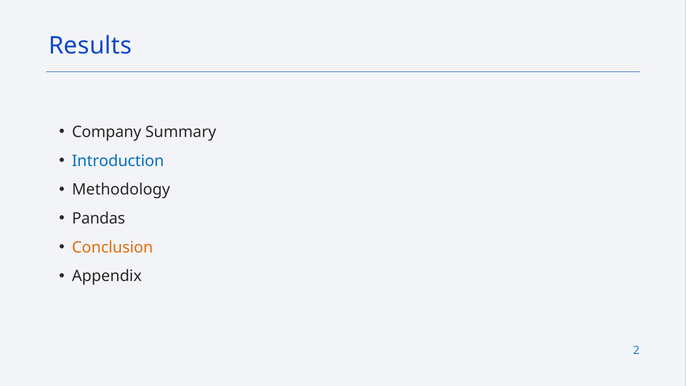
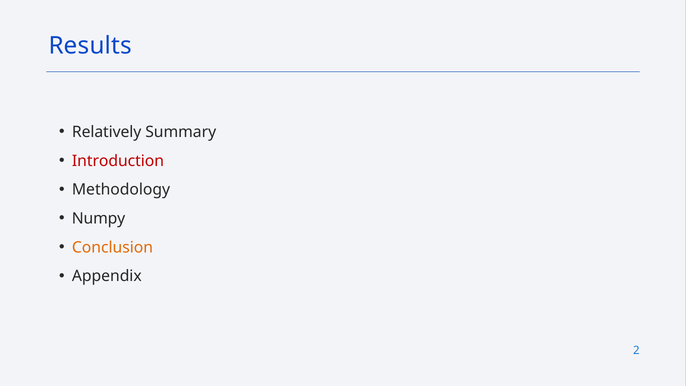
Company: Company -> Relatively (107, 132)
Introduction colour: blue -> red (118, 161)
Pandas: Pandas -> Numpy (99, 219)
